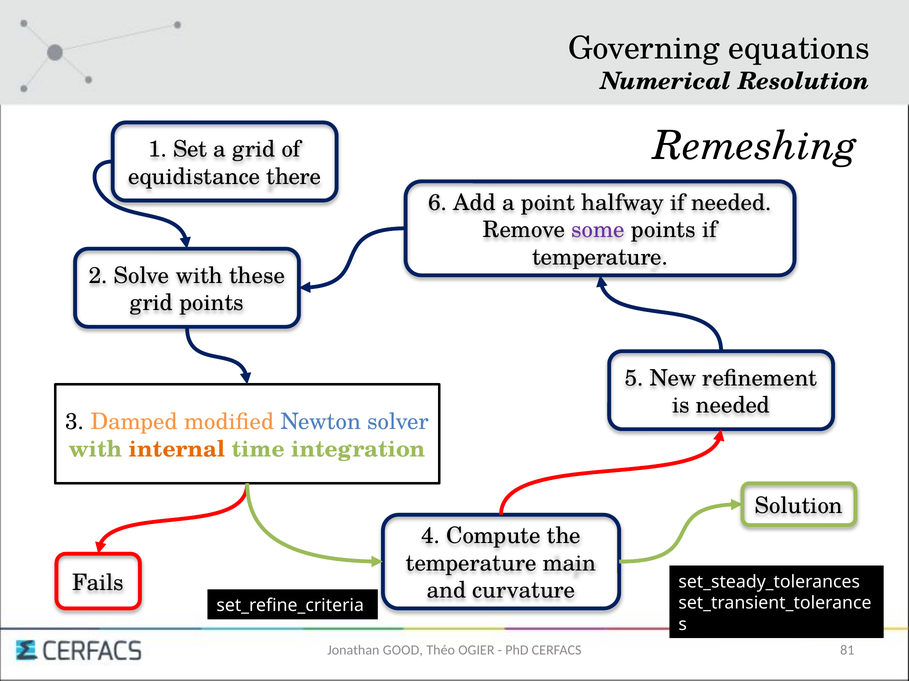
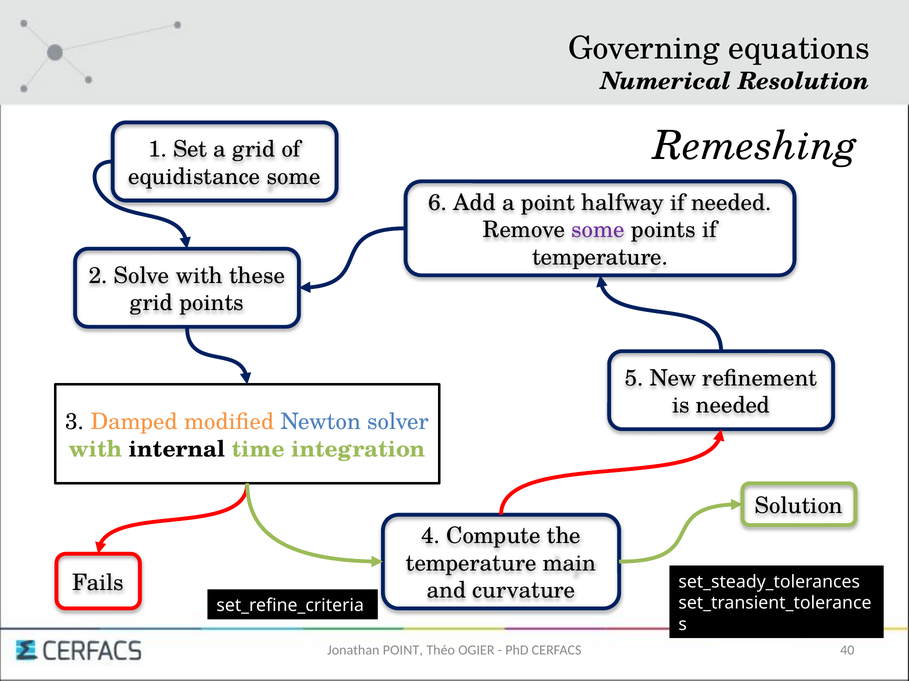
there: there -> some (294, 177)
internal colour: orange -> black (177, 450)
Jonathan GOOD: GOOD -> POINT (403, 651)
81: 81 -> 40 (847, 651)
